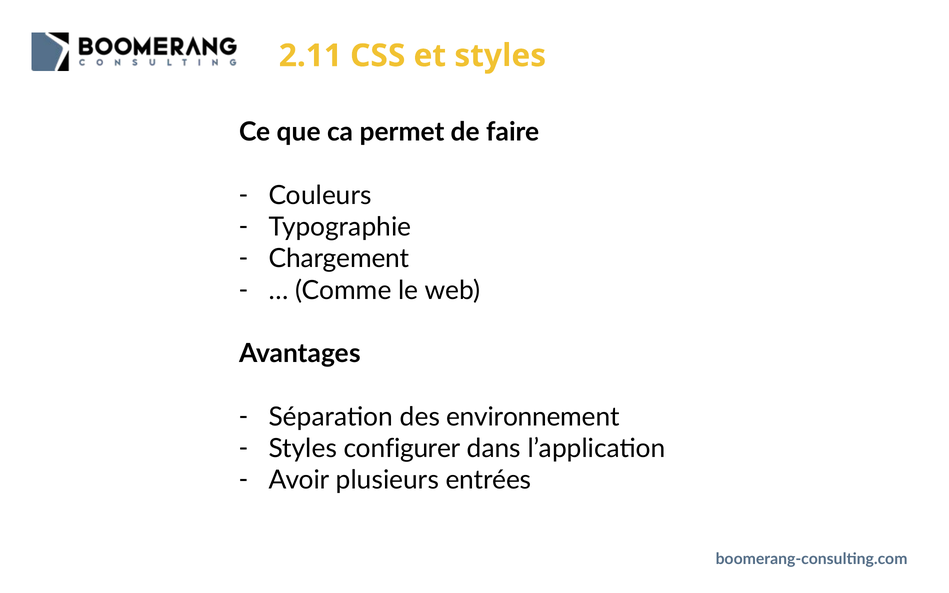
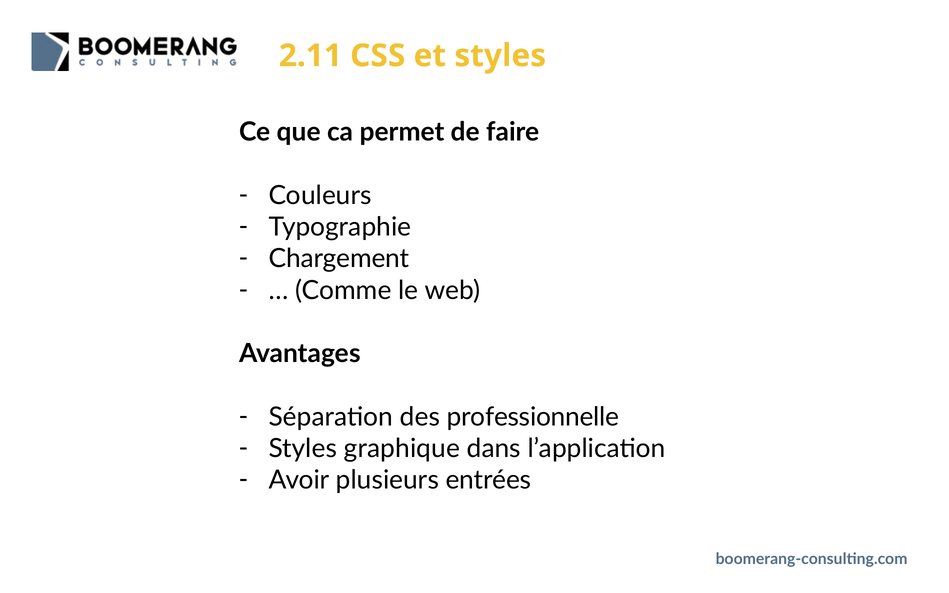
environnement: environnement -> professionnelle (533, 417)
configurer: configurer -> graphique (402, 449)
